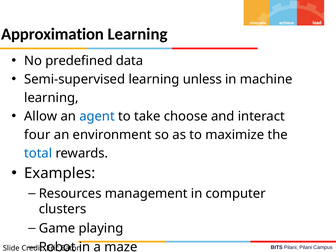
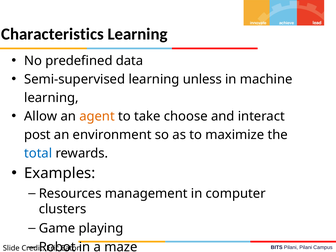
Approximation: Approximation -> Characteristics (52, 34)
agent colour: blue -> orange (97, 116)
four: four -> post (37, 135)
